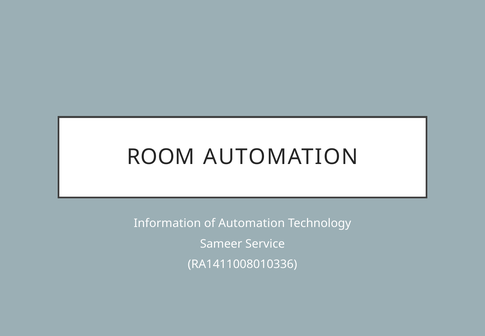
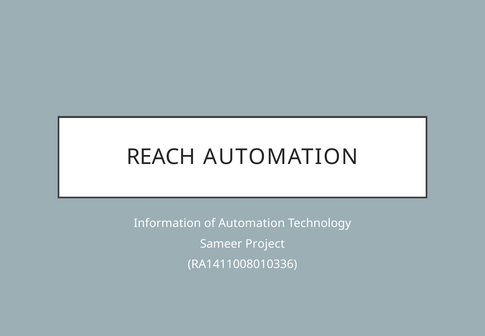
ROOM: ROOM -> REACH (161, 157)
Service: Service -> Project (265, 244)
